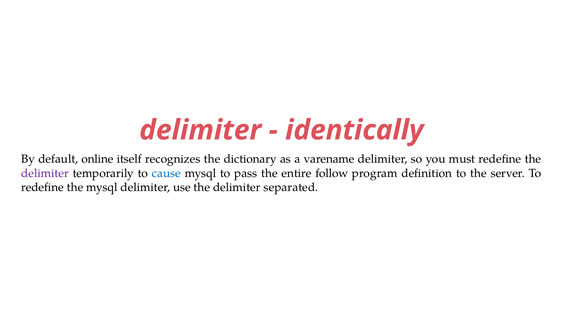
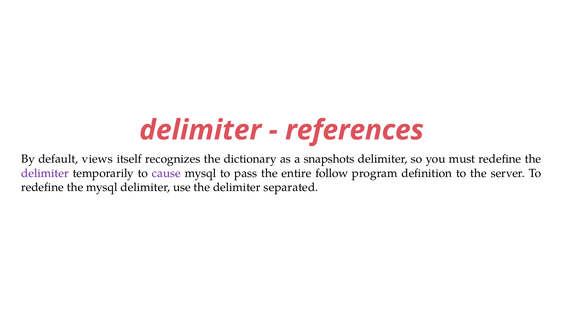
identically: identically -> references (354, 130)
online: online -> views (97, 159)
varename: varename -> snapshots (329, 159)
cause colour: blue -> purple (166, 173)
